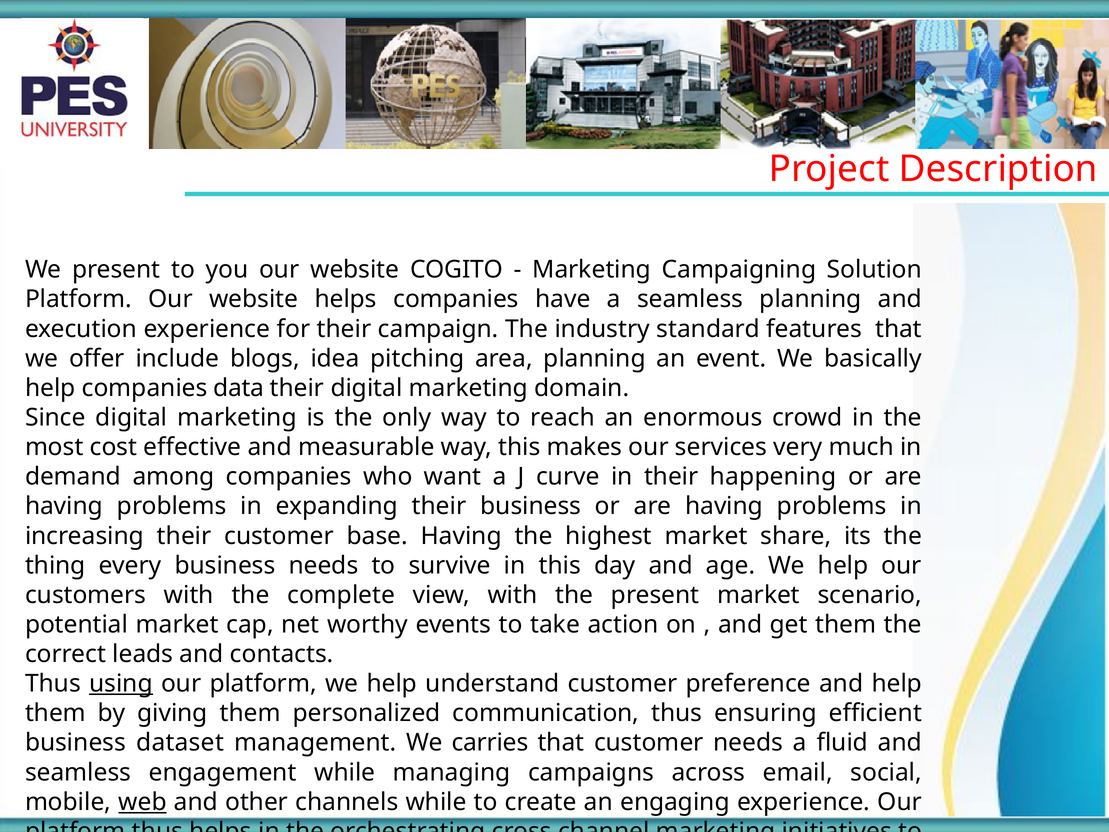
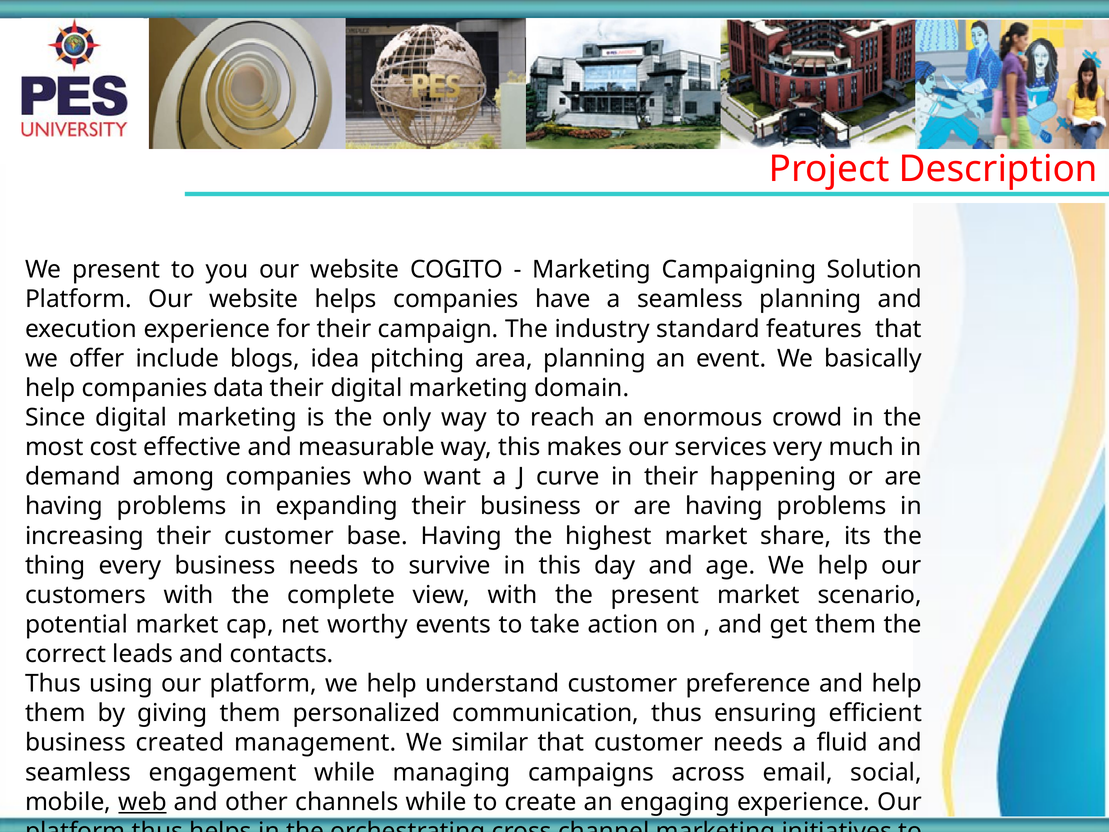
using underline: present -> none (121, 684)
dataset: dataset -> created (180, 743)
carries: carries -> similar (490, 743)
